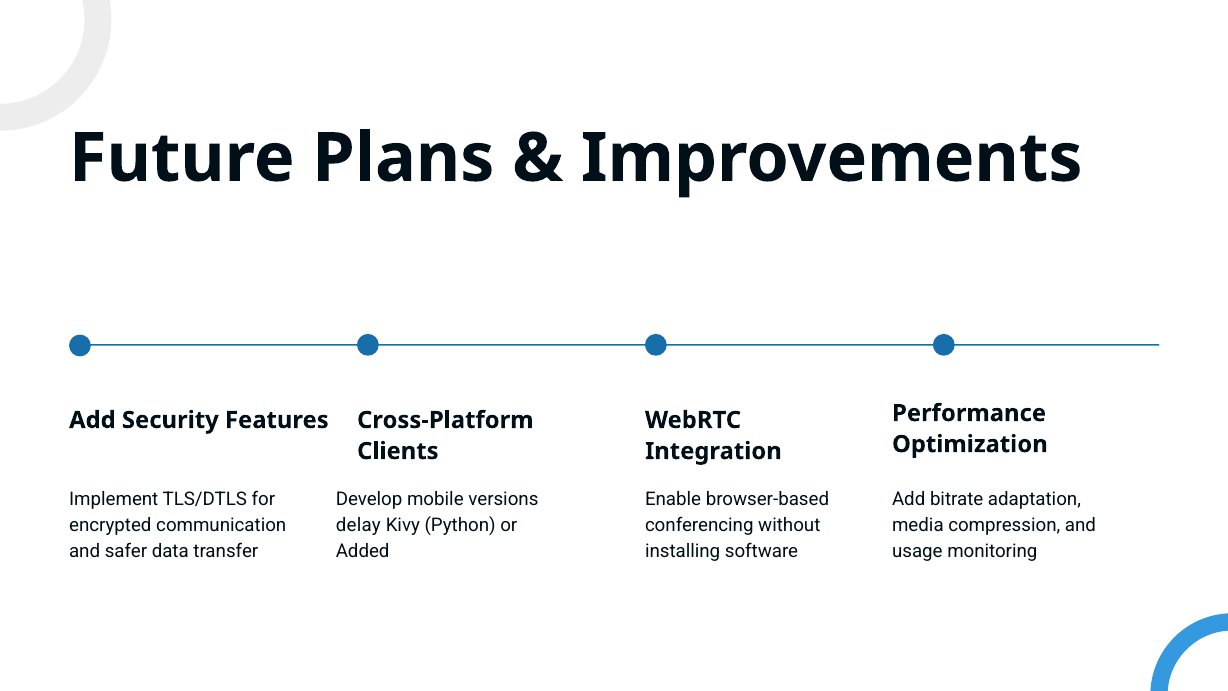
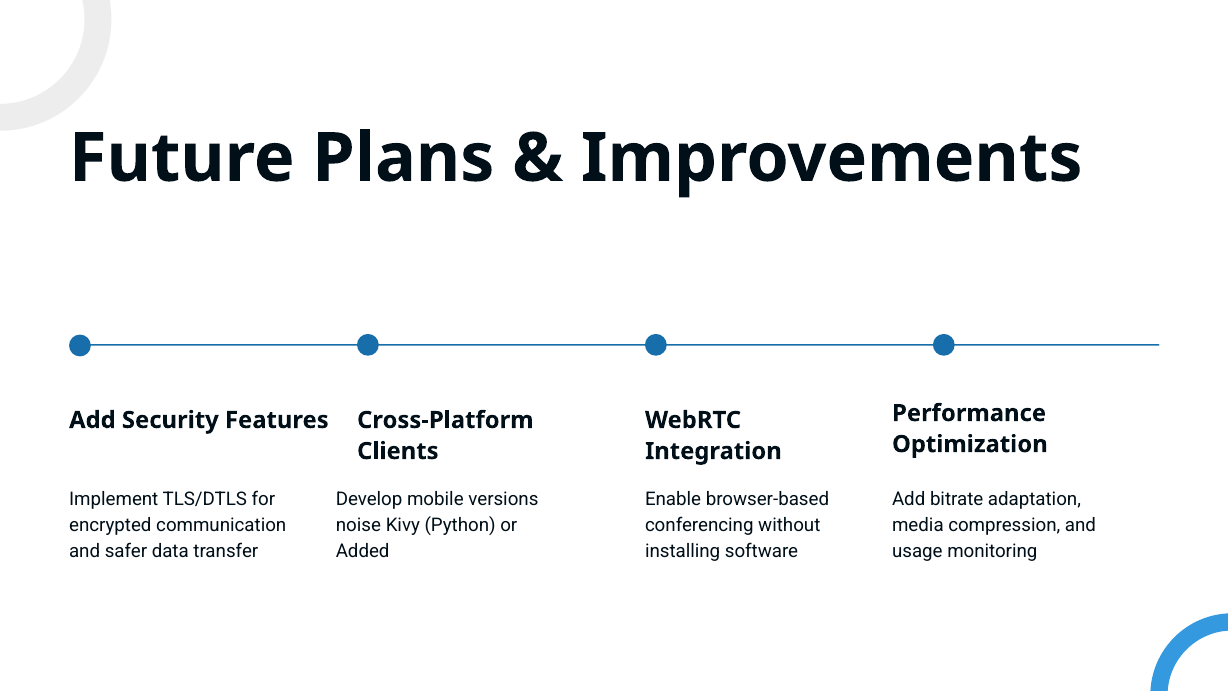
delay: delay -> noise (358, 525)
